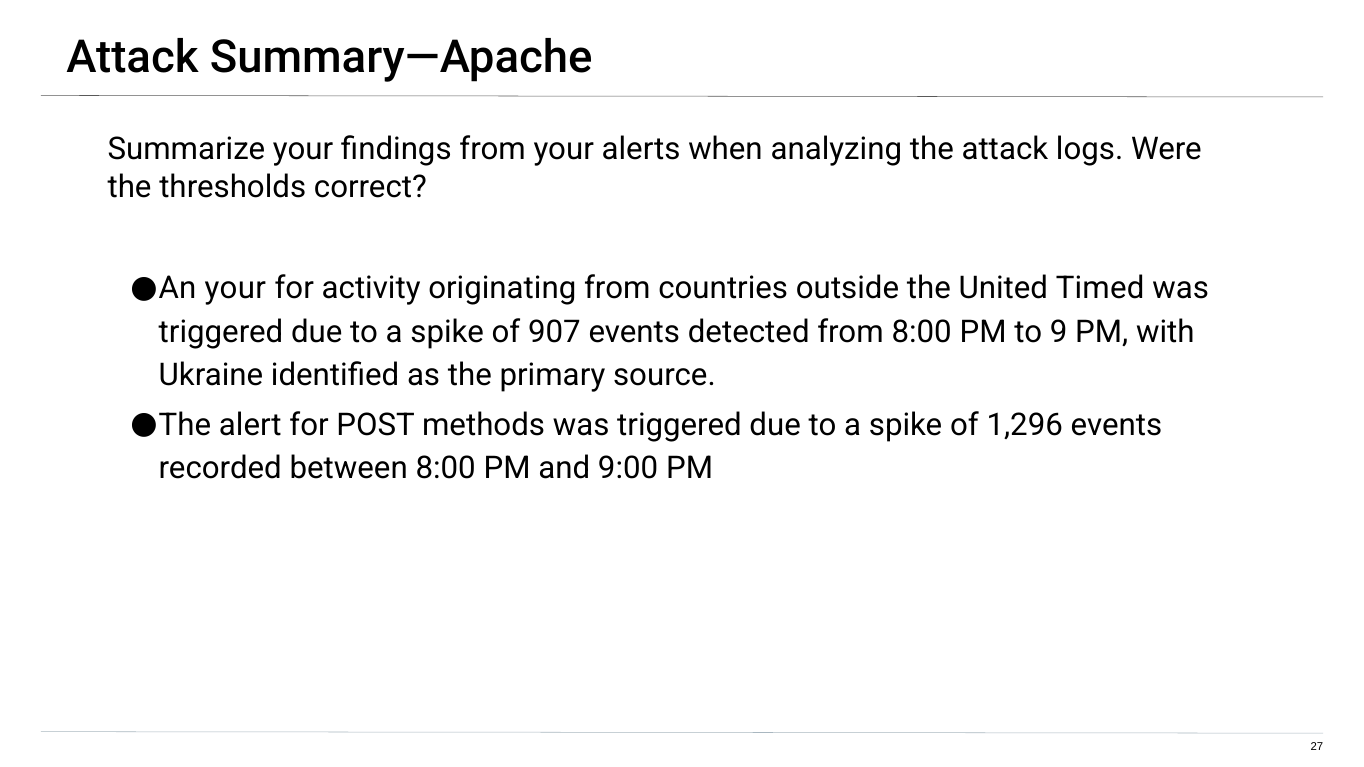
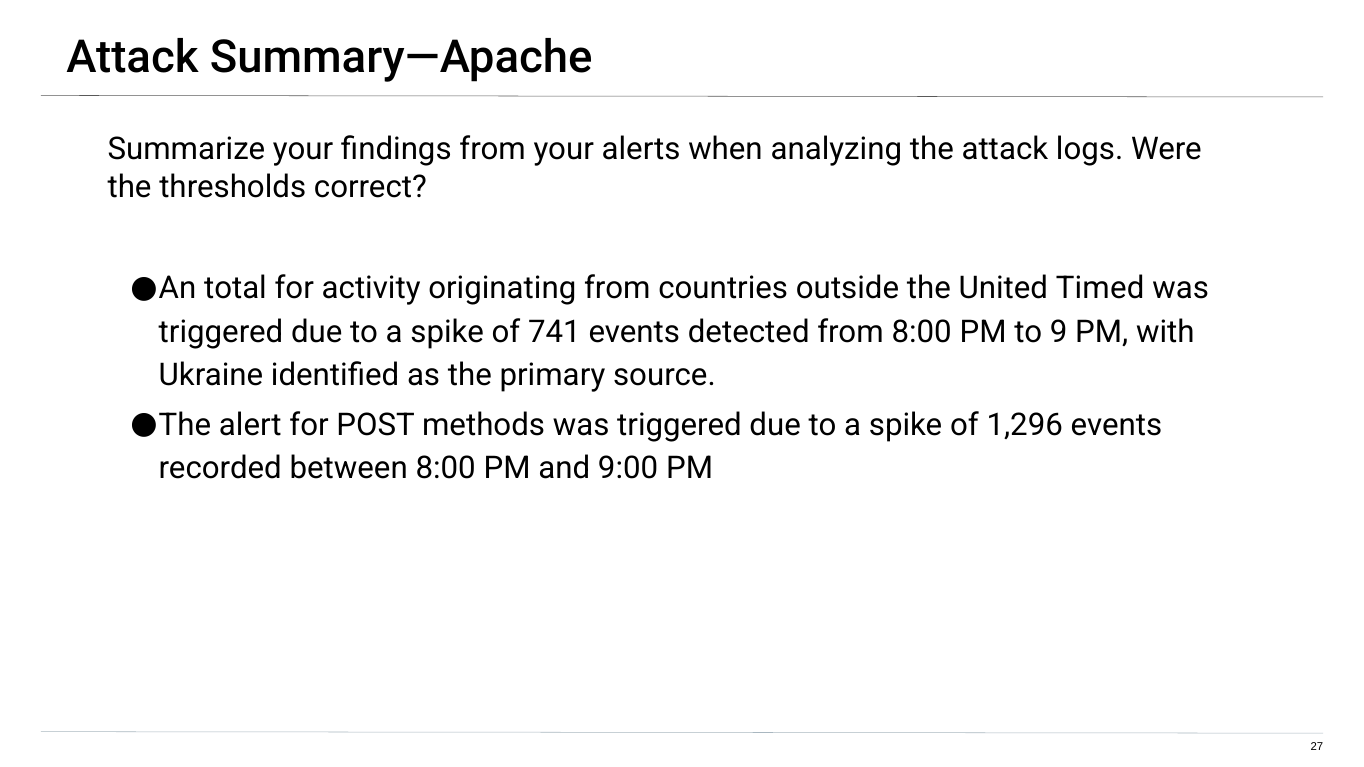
An your: your -> total (235, 289)
907: 907 -> 741 (554, 332)
